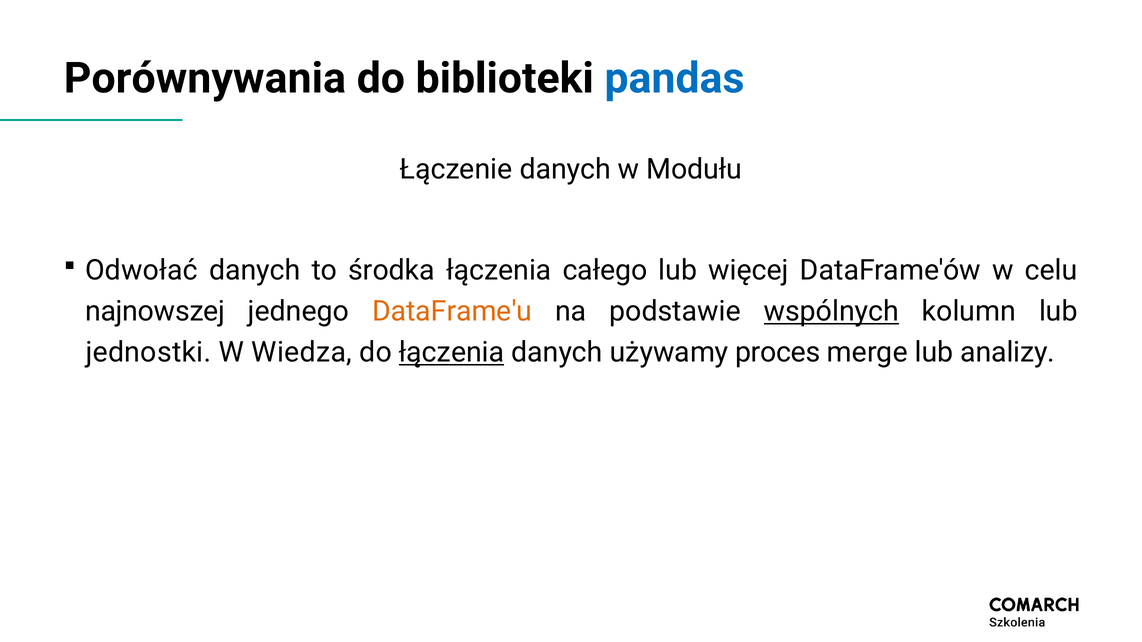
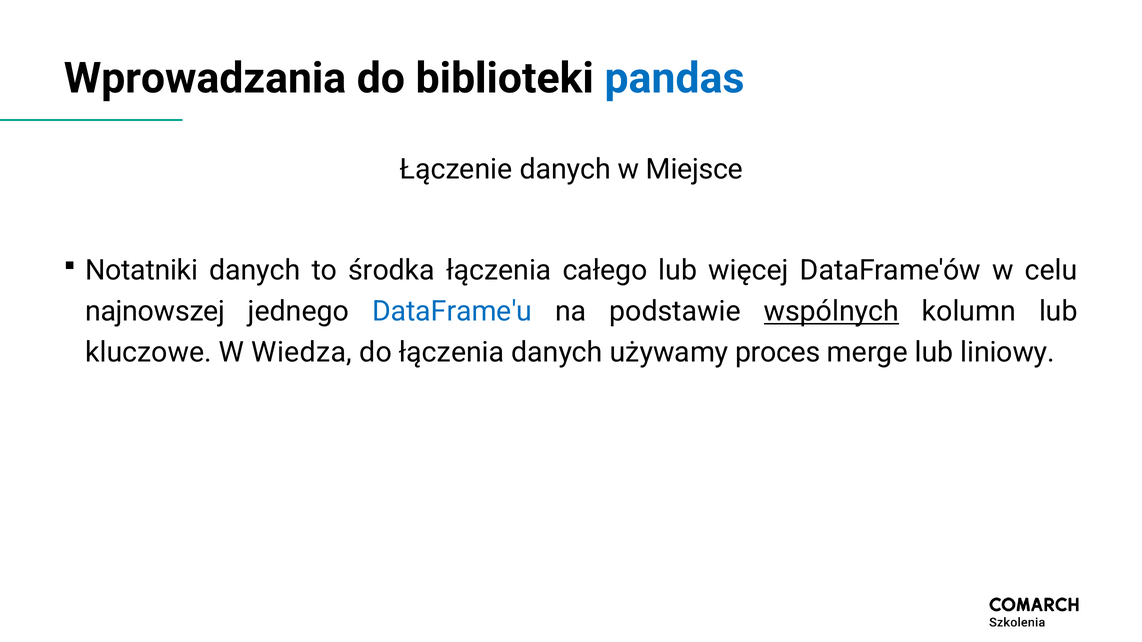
Porównywania: Porównywania -> Wprowadzania (205, 78)
Modułu: Modułu -> Miejsce (694, 169)
Odwołać: Odwołać -> Notatniki (142, 271)
DataFrame'u colour: orange -> blue (452, 312)
jednostki: jednostki -> kluczowe (148, 353)
łączenia underline: present -> none (452, 353)
analizy: analizy -> liniowy (1008, 353)
